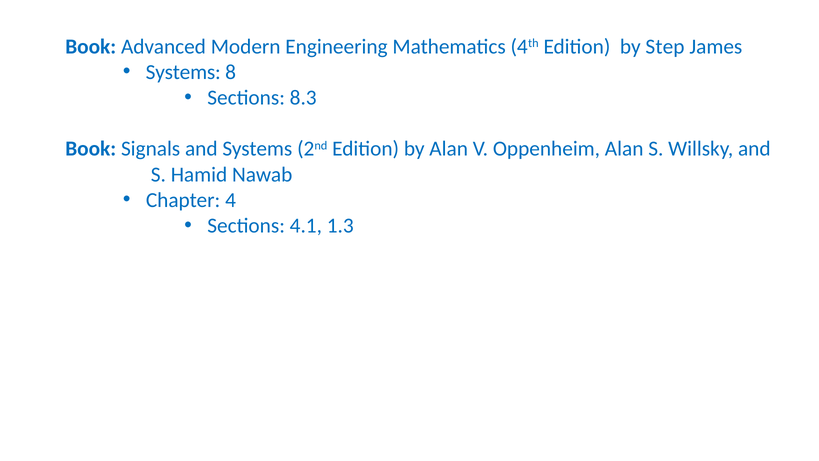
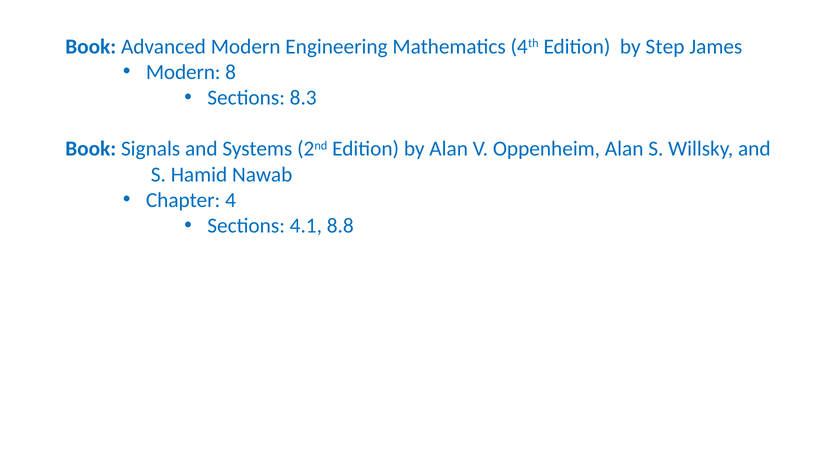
Systems: Systems -> Modern (183, 72)
1.3: 1.3 -> 8.8 (340, 226)
